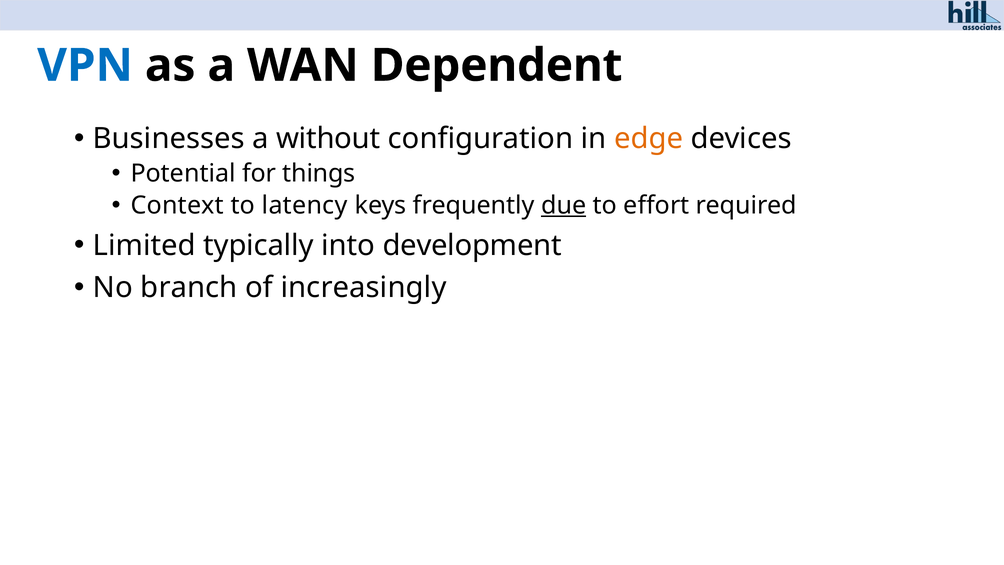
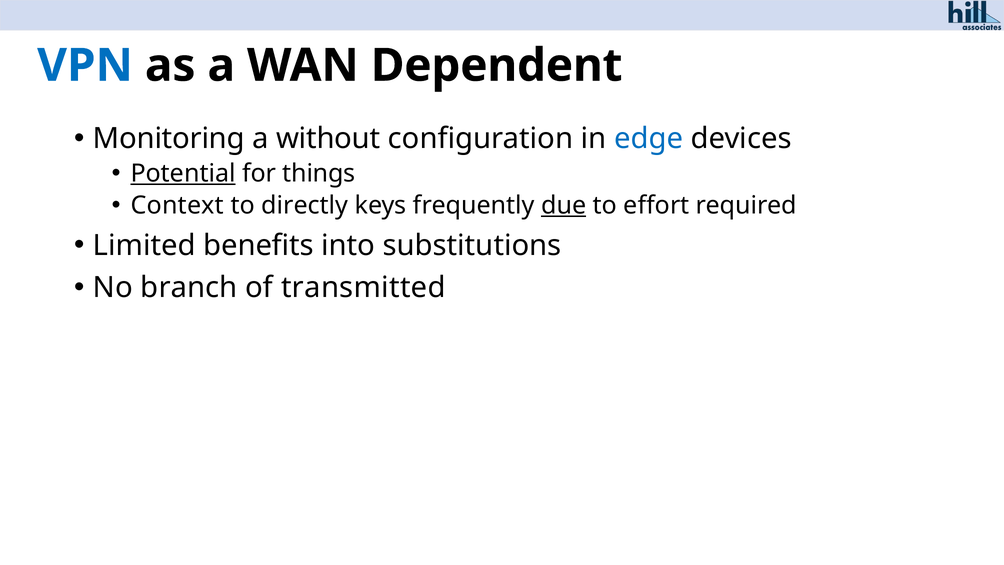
Businesses: Businesses -> Monitoring (169, 139)
edge colour: orange -> blue (649, 139)
Potential underline: none -> present (183, 173)
latency: latency -> directly (305, 206)
typically: typically -> benefits (258, 245)
development: development -> substitutions (472, 245)
increasingly: increasingly -> transmitted (363, 287)
